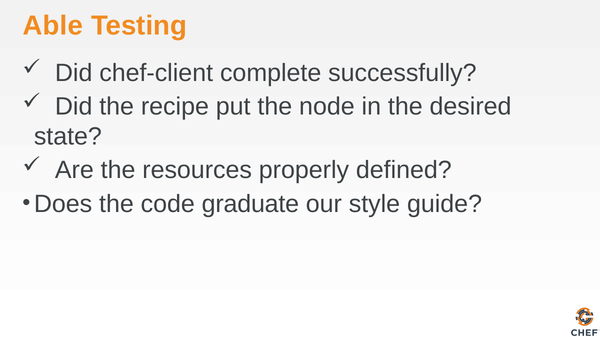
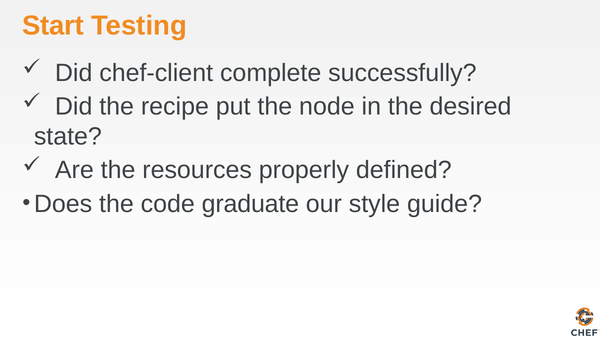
Able: Able -> Start (53, 26)
